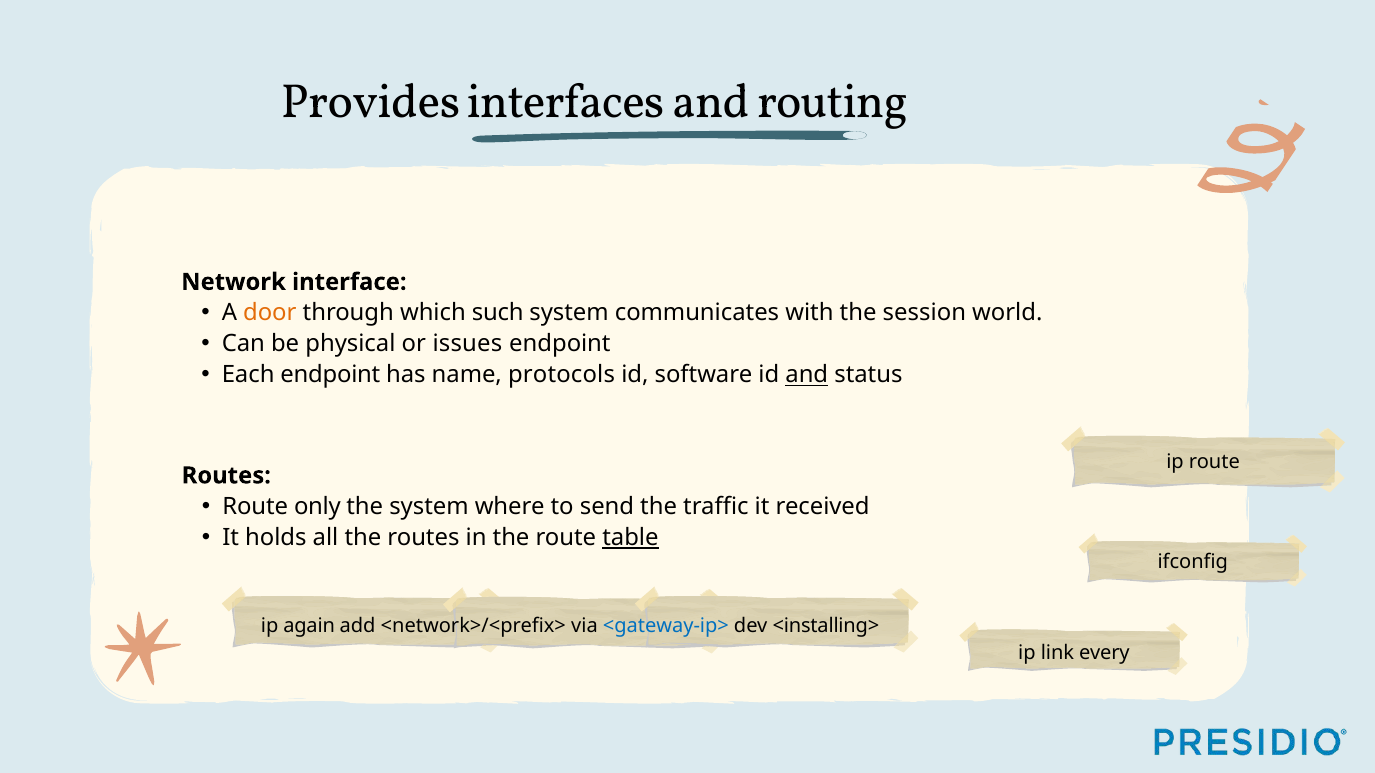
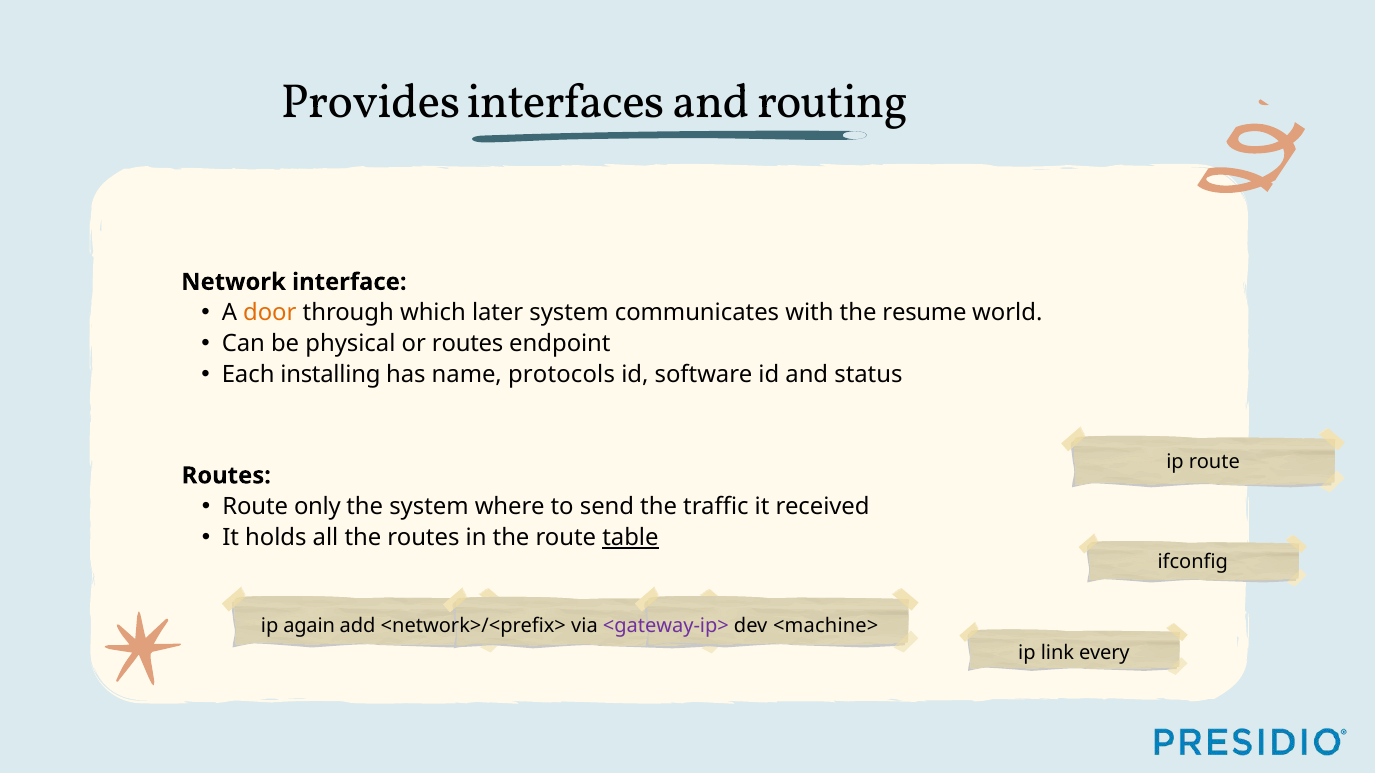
such: such -> later (498, 313)
session: session -> resume (924, 313)
or issues: issues -> routes (468, 344)
Each endpoint: endpoint -> installing (330, 375)
and underline: present -> none (807, 375)
<gateway-ip> colour: blue -> purple (666, 626)
<installing>: <installing> -> <machine> (826, 626)
